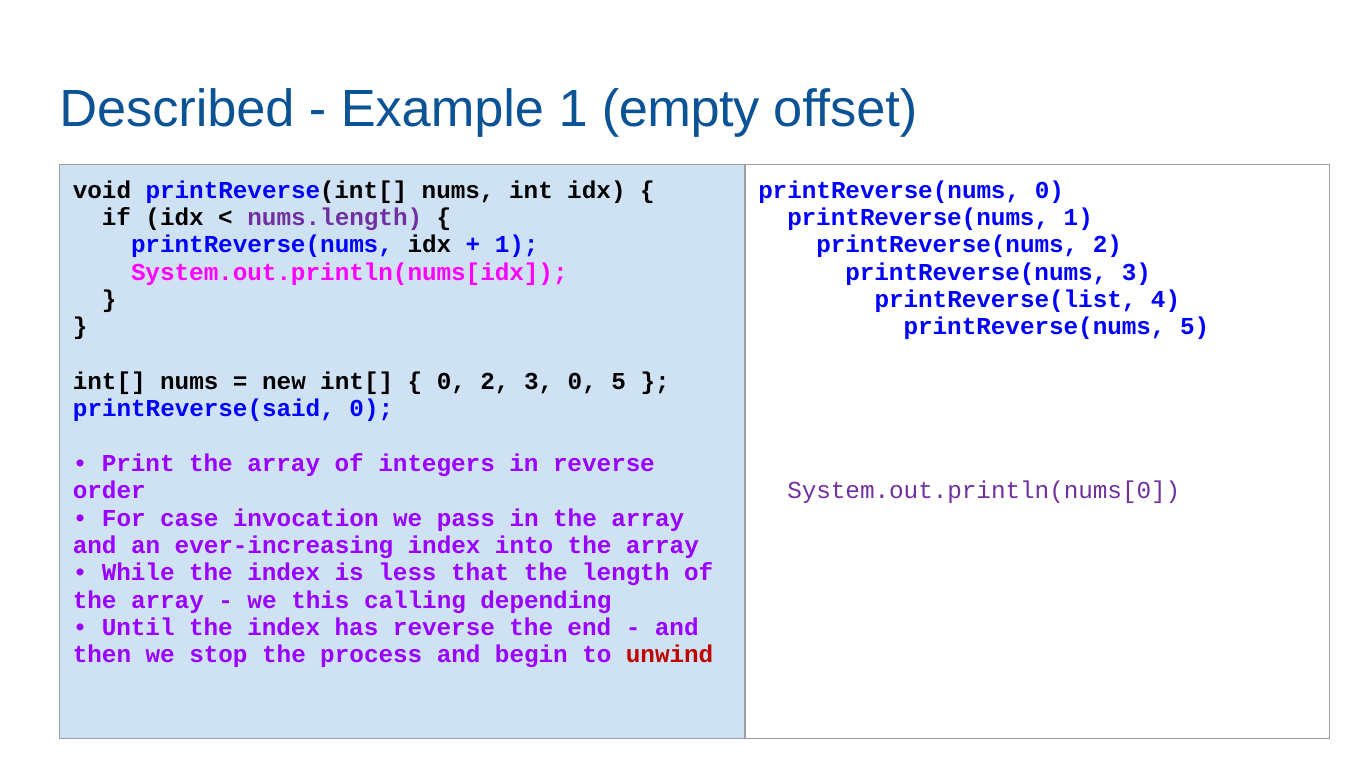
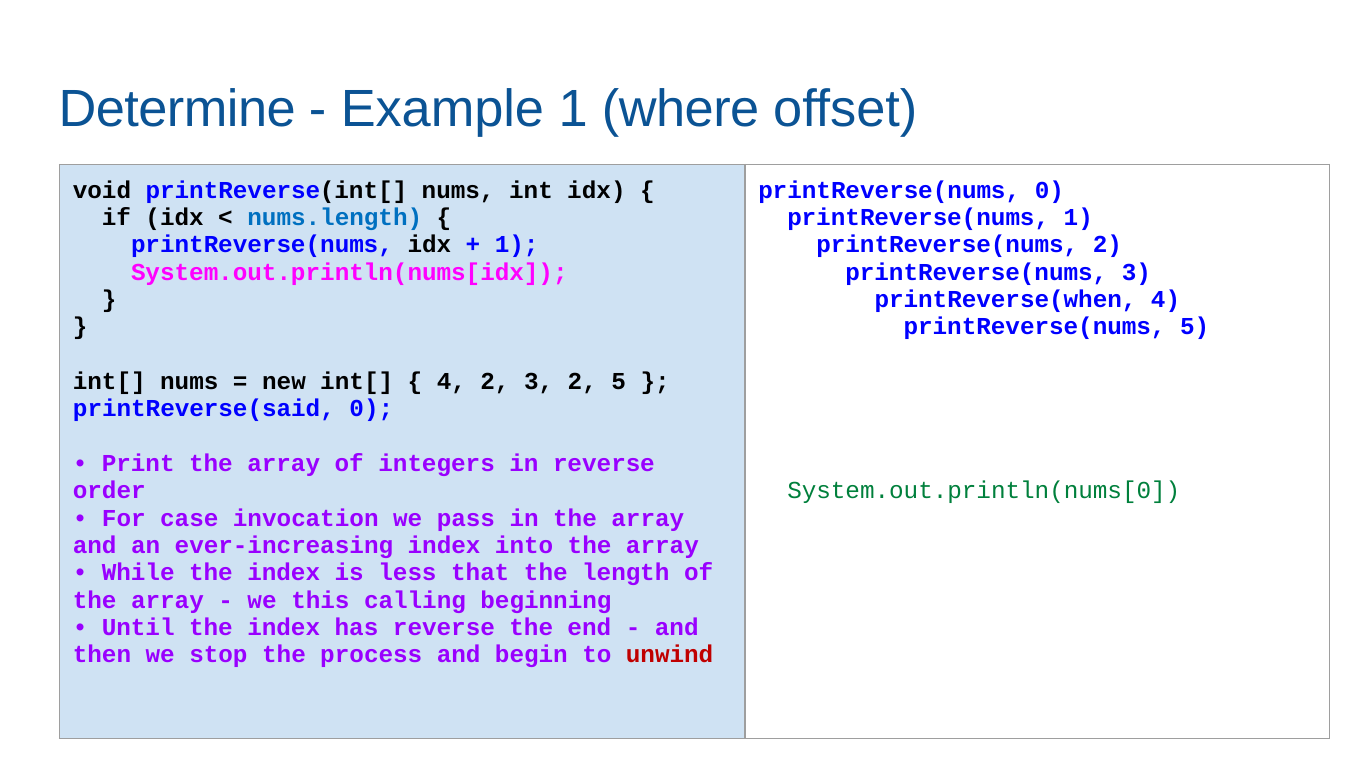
Described: Described -> Determine (177, 109)
empty: empty -> where (681, 109)
nums.length colour: purple -> blue (335, 217)
printReverse(list: printReverse(list -> printReverse(when (1005, 299)
0: 0 -> 4 (451, 382)
3 0: 0 -> 2 (582, 382)
System.out.println(nums[0 colour: purple -> green (984, 491)
depending: depending -> beginning (546, 600)
